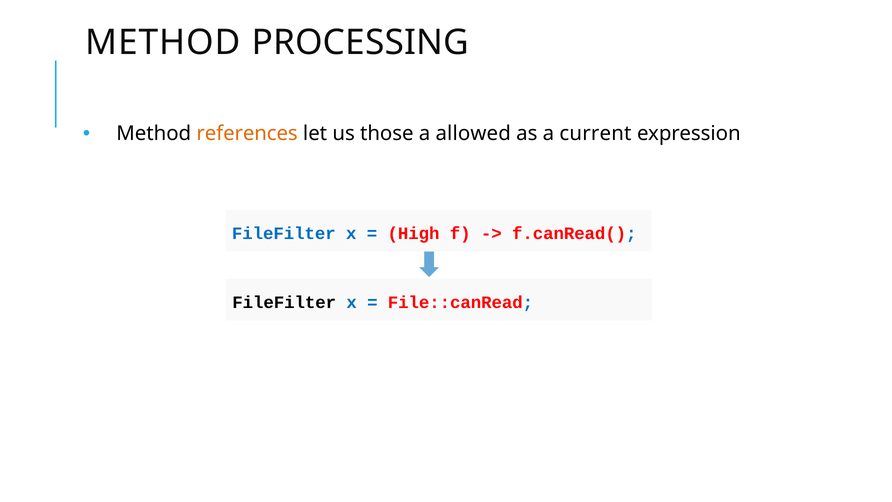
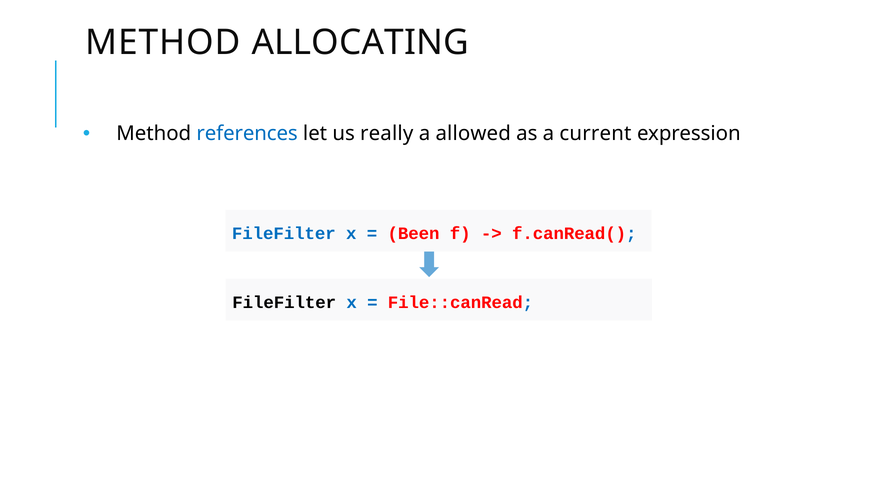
PROCESSING: PROCESSING -> ALLOCATING (360, 43)
references colour: orange -> blue (247, 134)
those: those -> really (387, 134)
High: High -> Been (414, 233)
